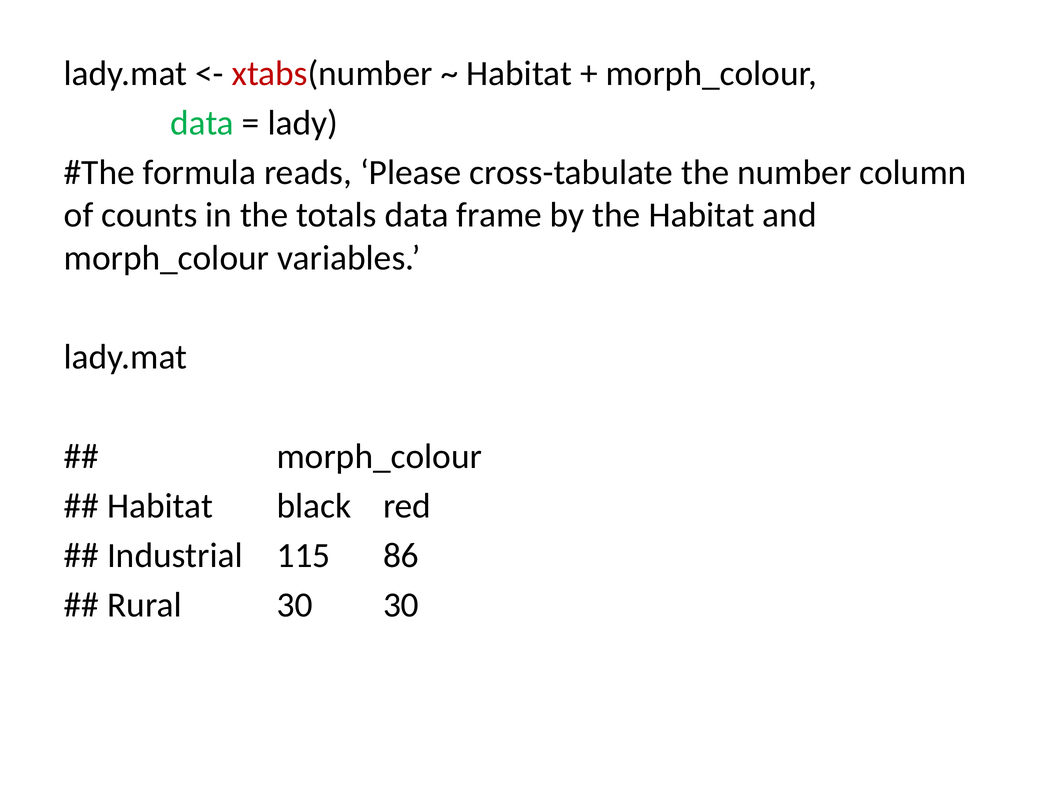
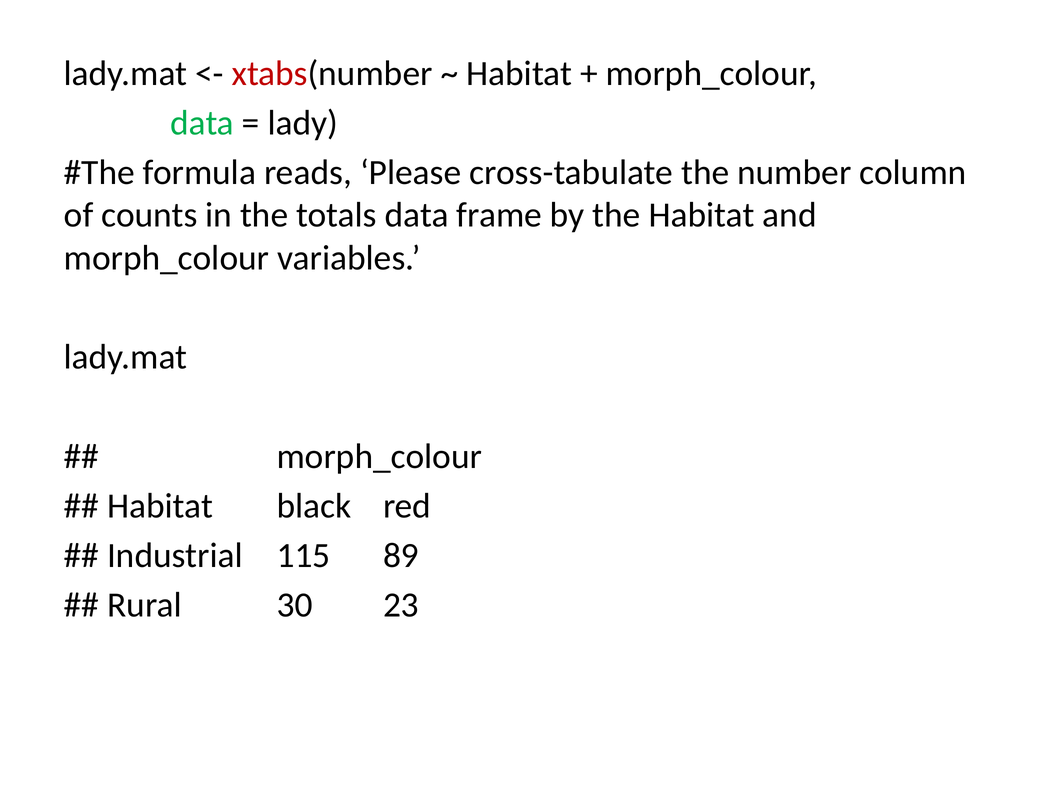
86: 86 -> 89 (401, 556)
30 30: 30 -> 23 (401, 605)
